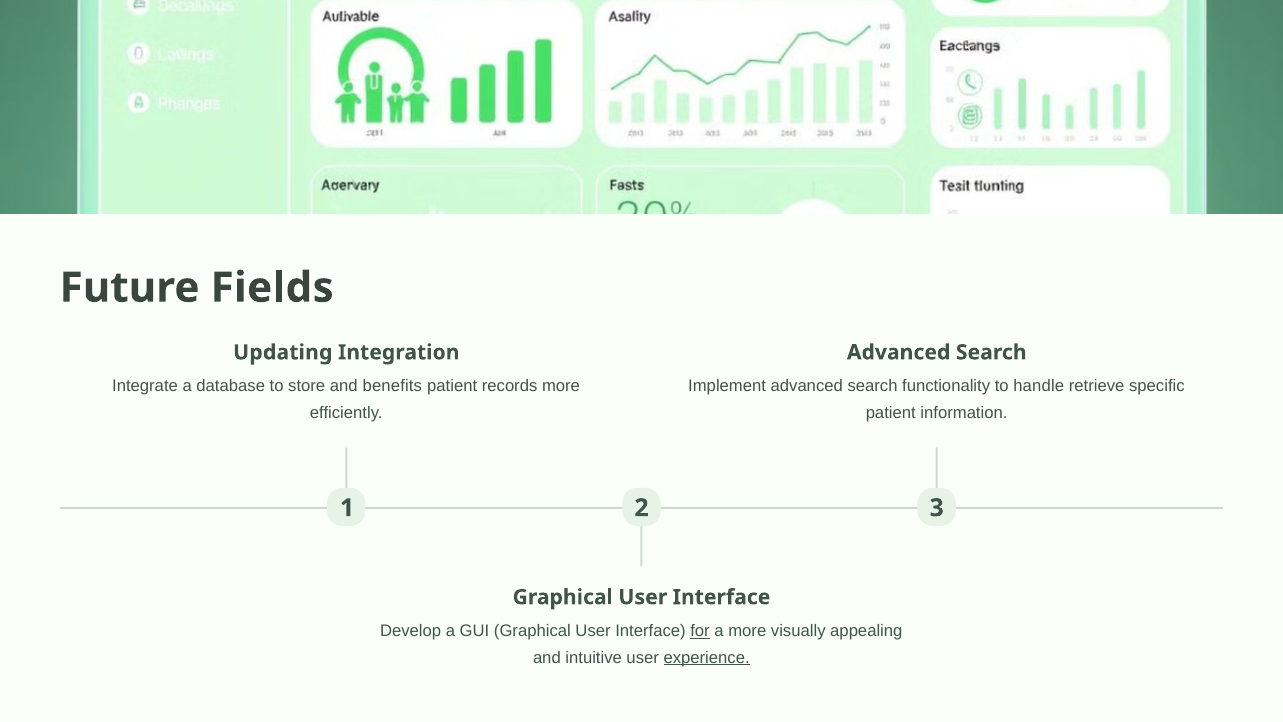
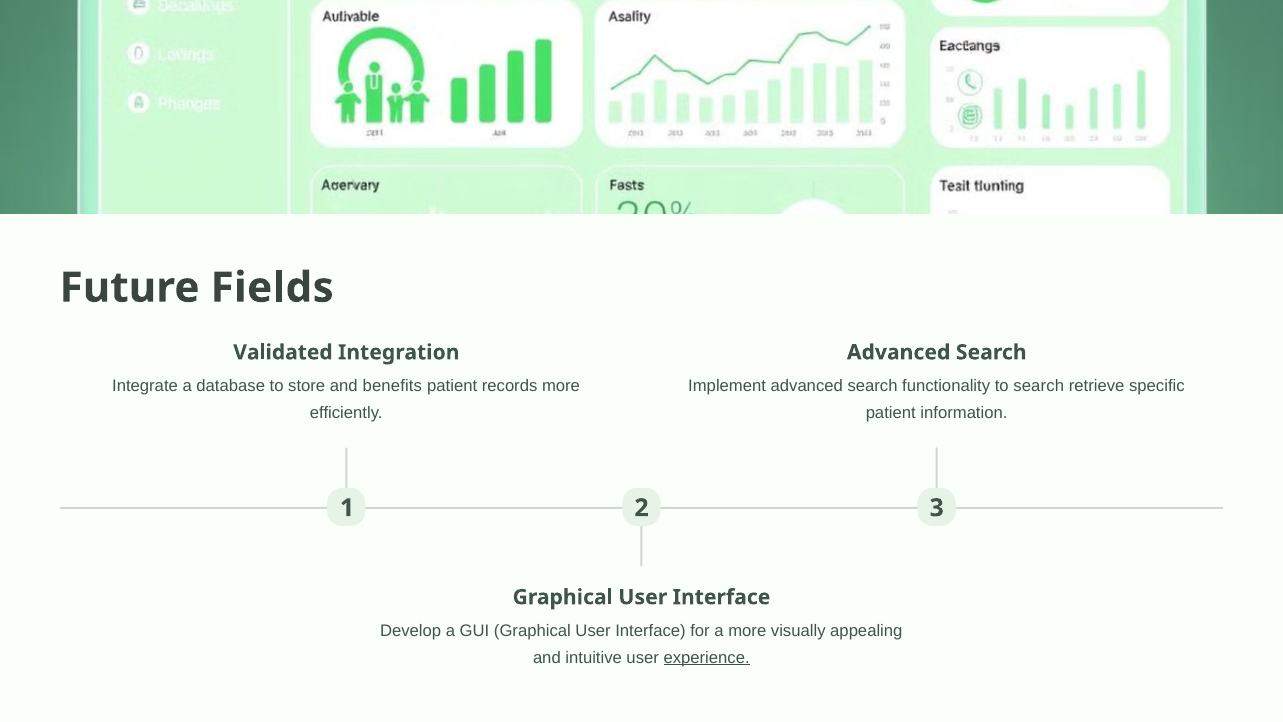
Updating: Updating -> Validated (283, 352)
to handle: handle -> search (1039, 386)
for underline: present -> none (700, 631)
